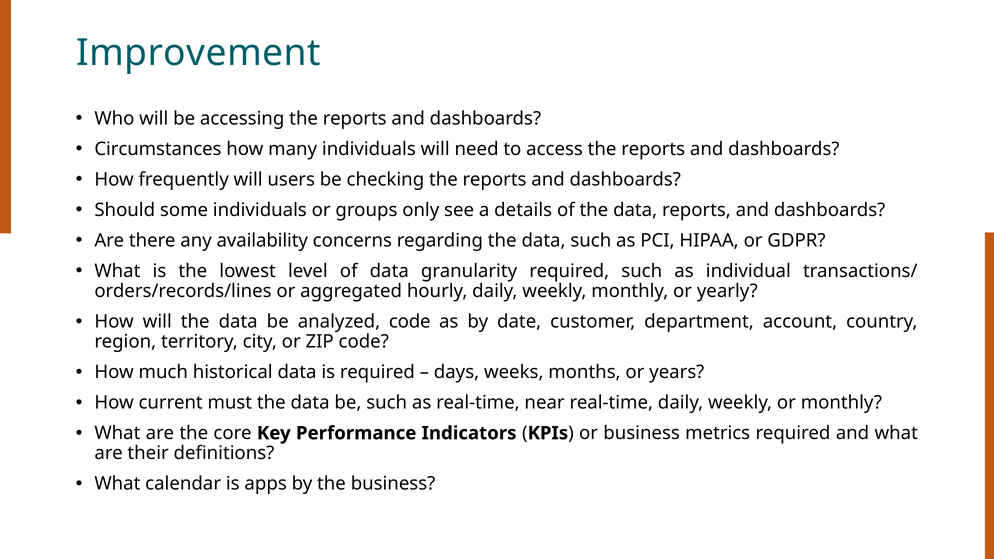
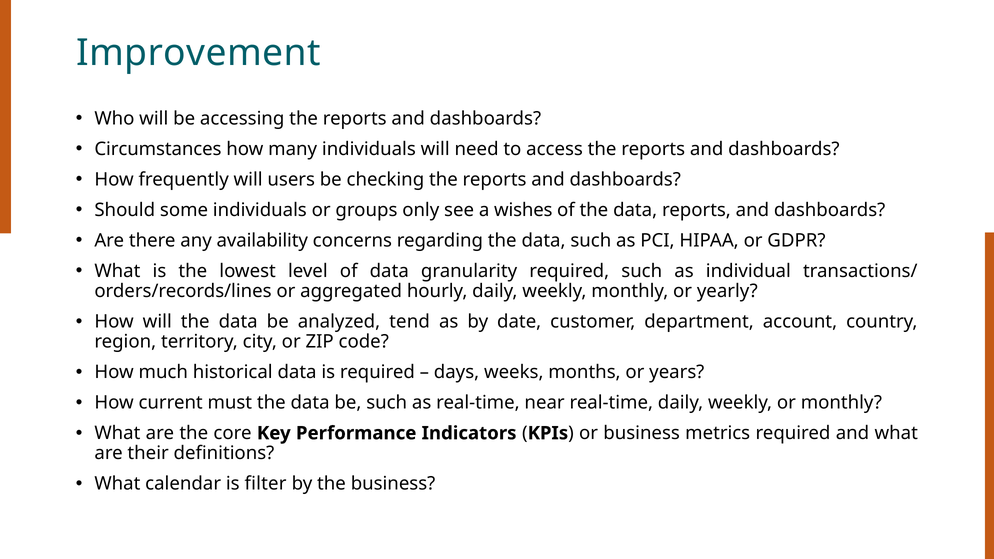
details: details -> wishes (523, 210)
analyzed code: code -> tend (410, 322)
apps: apps -> filter (266, 484)
